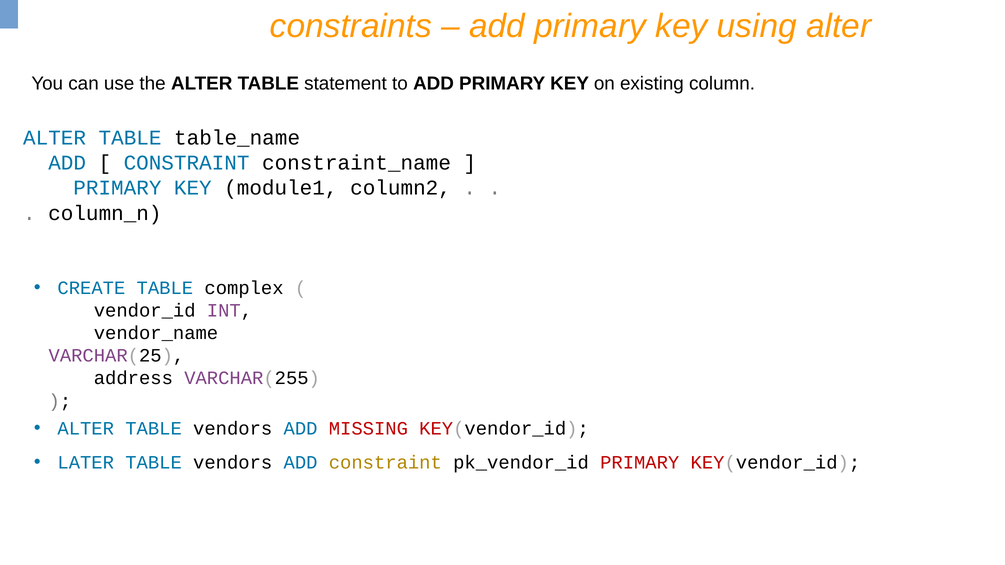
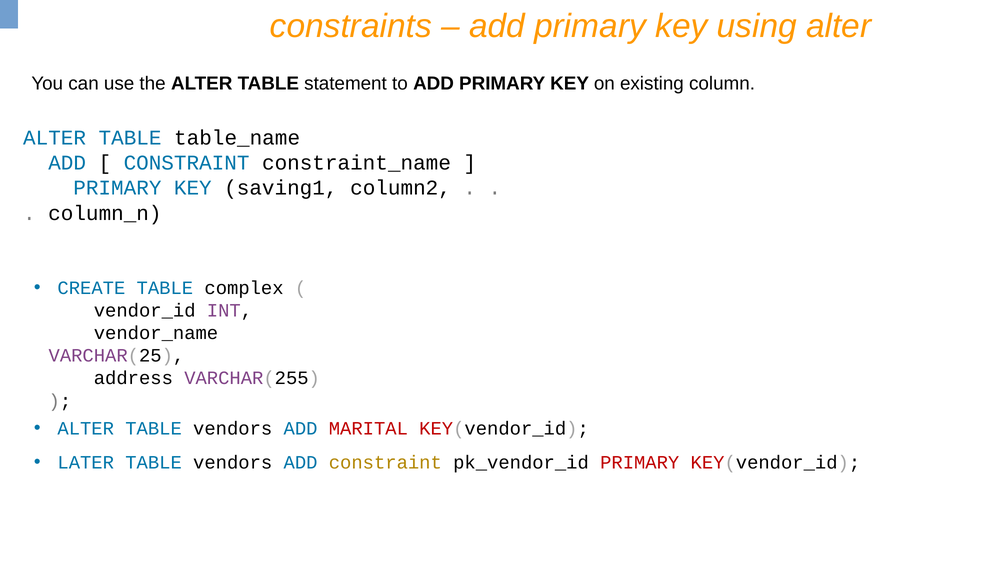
module1: module1 -> saving1 (281, 188)
MISSING: MISSING -> MARITAL (368, 429)
